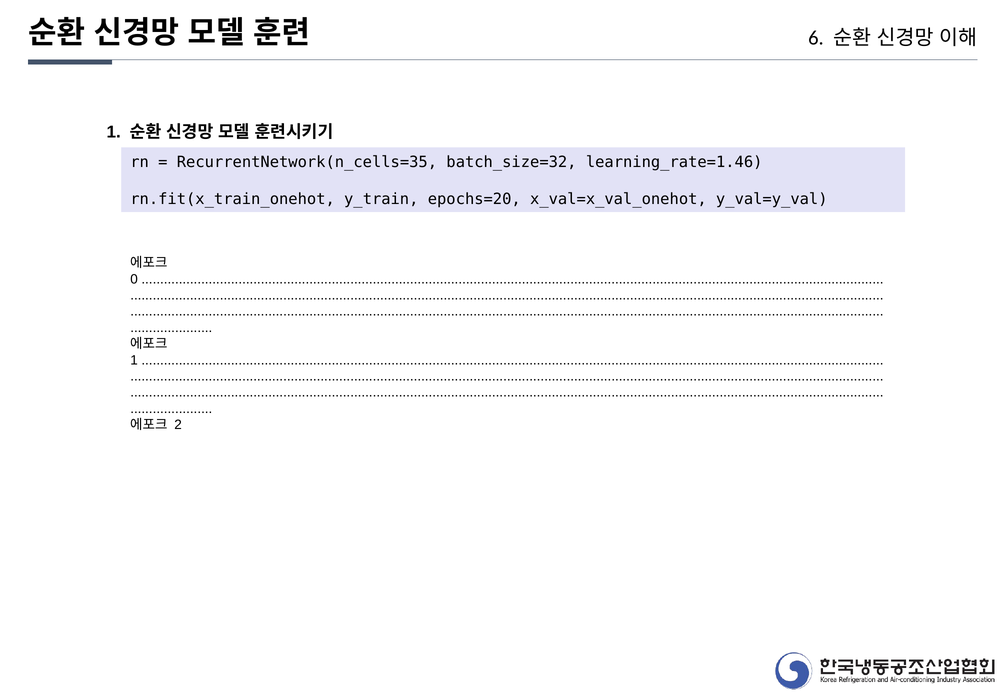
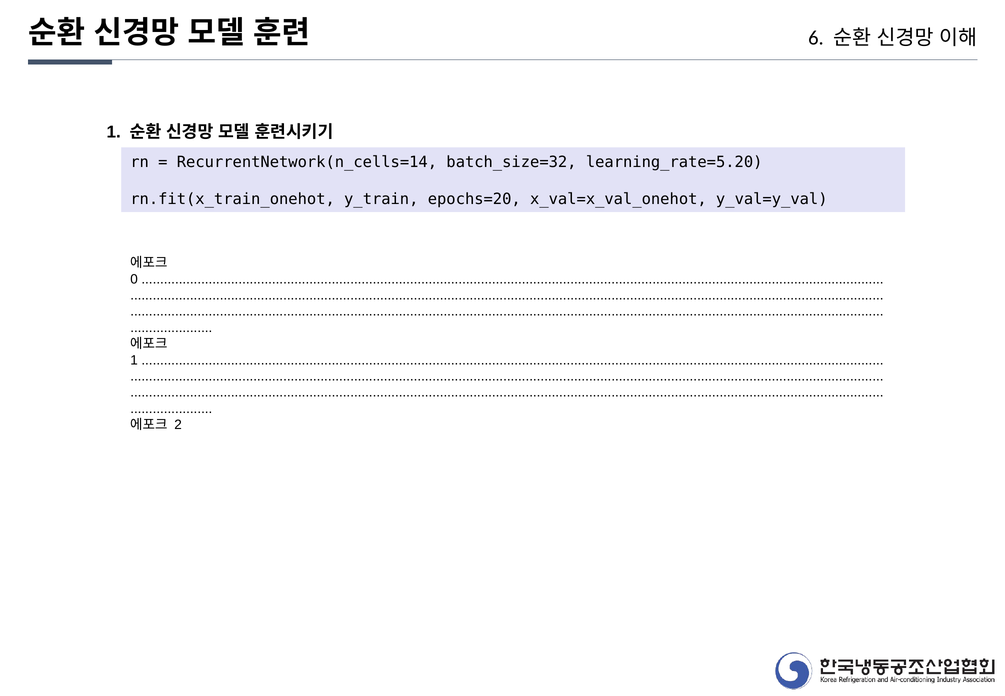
RecurrentNetwork(n_cells=35: RecurrentNetwork(n_cells=35 -> RecurrentNetwork(n_cells=14 (307, 162)
learning_rate=1.46: learning_rate=1.46 -> learning_rate=5.20 (674, 162)
